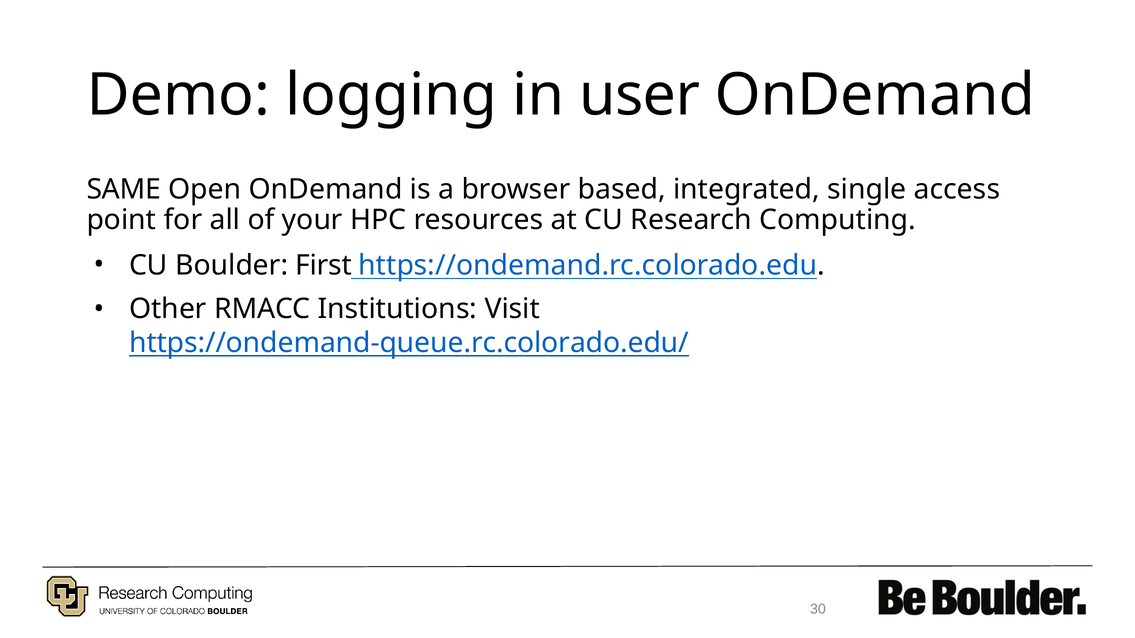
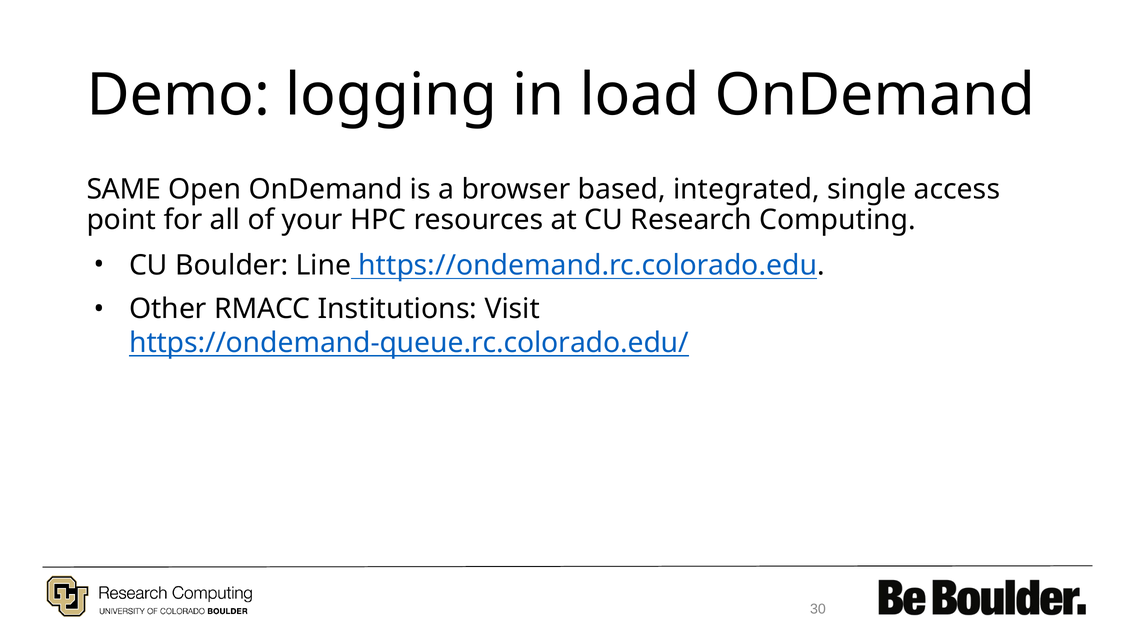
user: user -> load (640, 95)
First: First -> Line (323, 266)
